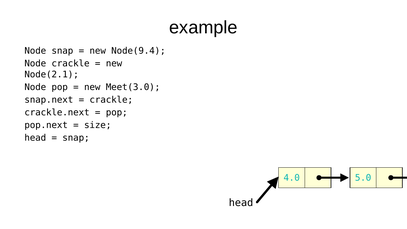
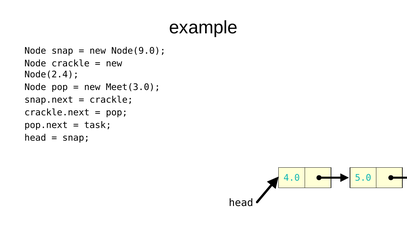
Node(9.4: Node(9.4 -> Node(9.0 (138, 51)
Node(2.1: Node(2.1 -> Node(2.4 (52, 74)
size: size -> task (98, 125)
